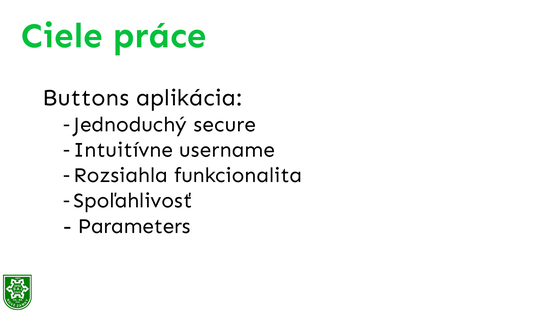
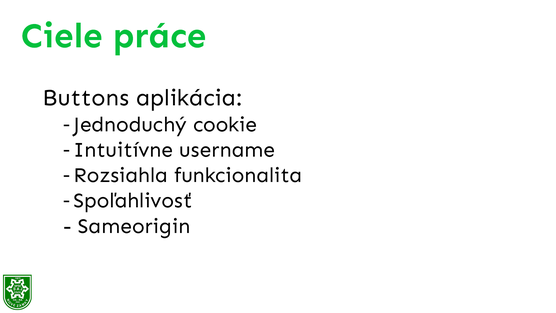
secure: secure -> cookie (225, 124)
Parameters: Parameters -> Sameorigin (134, 226)
